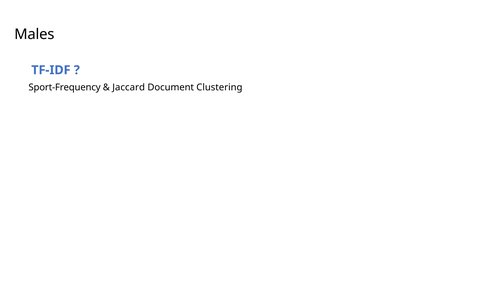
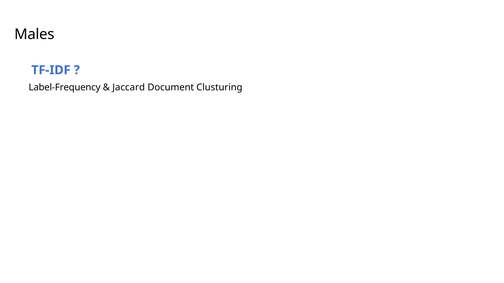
Sport-Frequency: Sport-Frequency -> Label-Frequency (65, 88)
Clustering: Clustering -> Clusturing (219, 88)
